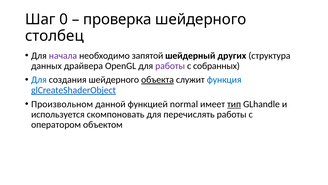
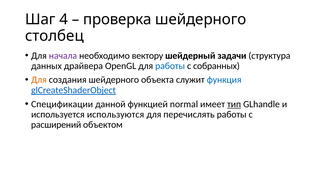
0: 0 -> 4 (64, 19)
запятой: запятой -> вектору (148, 55)
других: других -> задачи (232, 55)
работы colour: purple -> blue (170, 66)
Для colour: blue -> orange (39, 80)
объекта underline: present -> none (158, 80)
Произвольном: Произвольном -> Спецификации (62, 104)
скомпоновать: скомпоновать -> используются (116, 114)
оператором: оператором -> расширений (56, 124)
